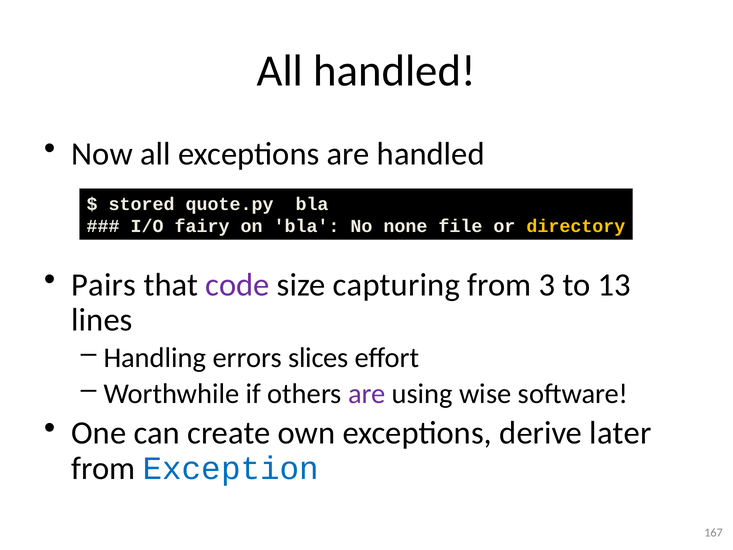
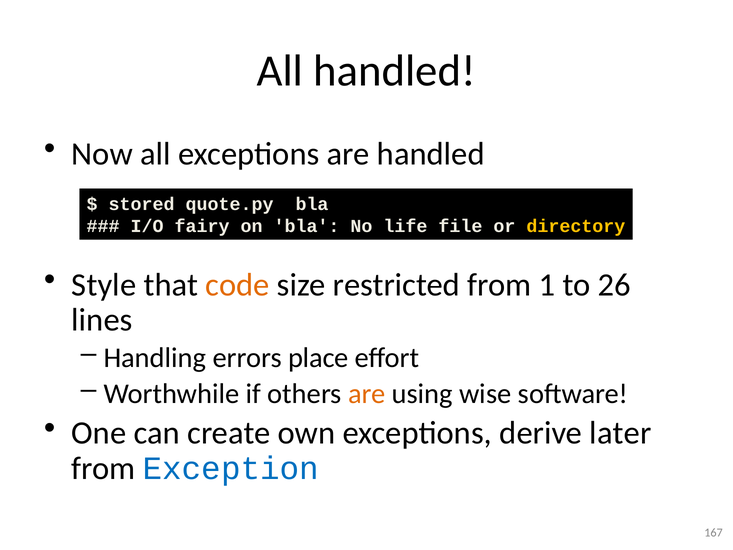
none: none -> life (405, 226)
Pairs: Pairs -> Style (104, 285)
code colour: purple -> orange (237, 285)
capturing: capturing -> restricted (396, 285)
3: 3 -> 1 (547, 285)
13: 13 -> 26 (614, 285)
slices: slices -> place (318, 358)
are colour: purple -> orange (367, 394)
